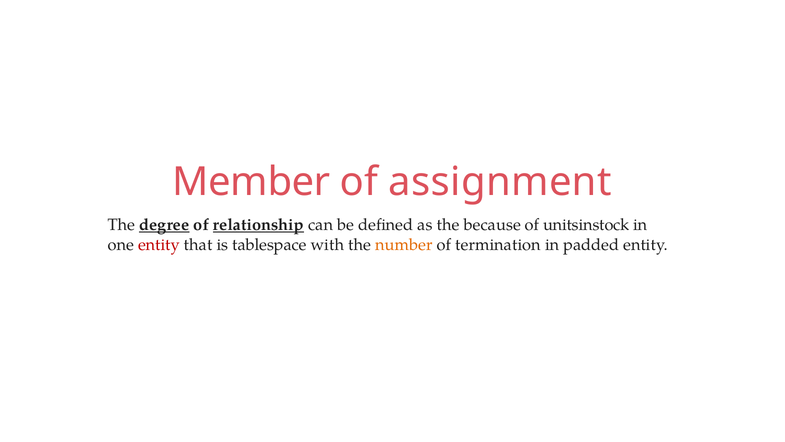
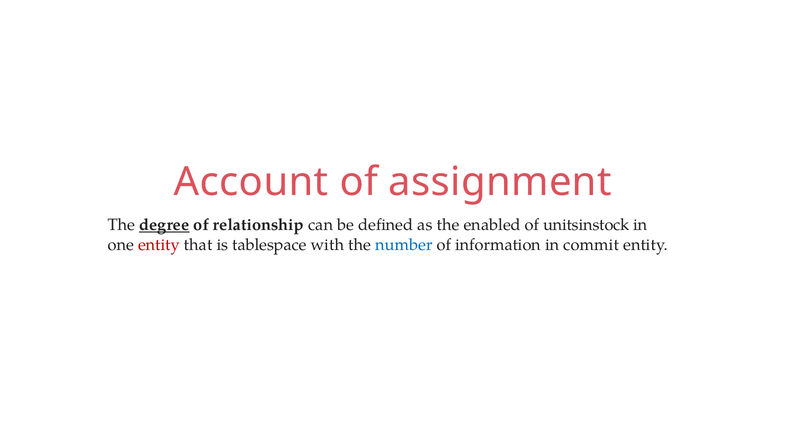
Member: Member -> Account (251, 182)
relationship underline: present -> none (258, 225)
because: because -> enabled (492, 225)
number colour: orange -> blue (404, 244)
termination: termination -> information (498, 244)
padded: padded -> commit (591, 244)
